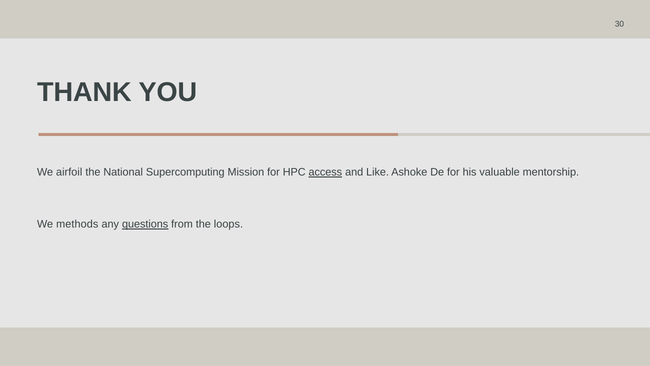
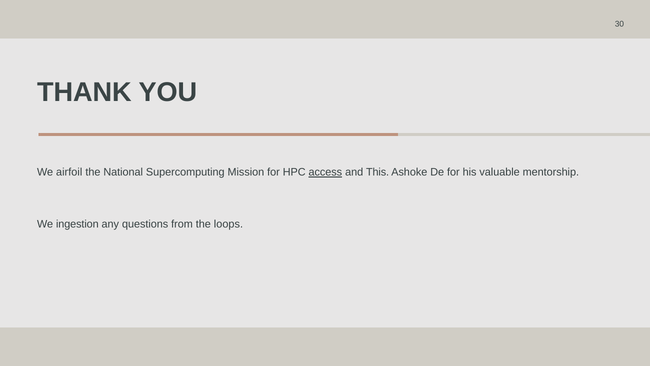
Like: Like -> This (378, 172)
methods: methods -> ingestion (77, 224)
questions underline: present -> none (145, 224)
